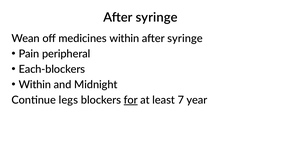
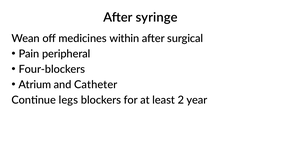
syringe: syringe -> surgical (185, 38)
Each-blockers: Each-blockers -> Four-blockers (52, 69)
Within: Within -> Atrium (35, 84)
Midnight: Midnight -> Catheter (96, 84)
for underline: present -> none (131, 100)
7: 7 -> 2 (181, 100)
